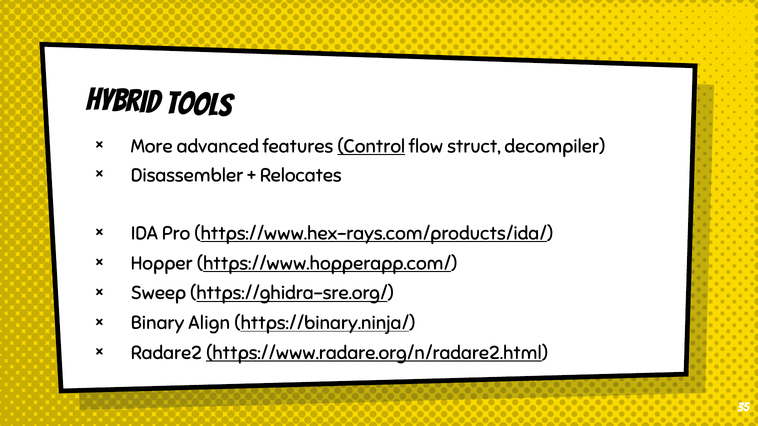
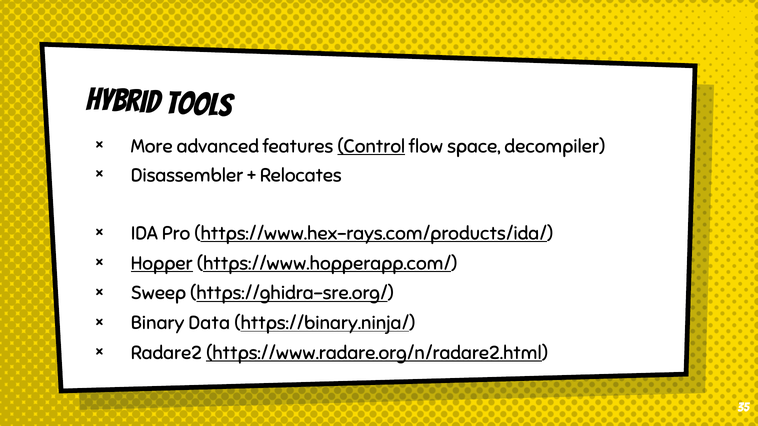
struct: struct -> space (474, 147)
Hopper underline: none -> present (162, 264)
Align: Align -> Data (209, 323)
